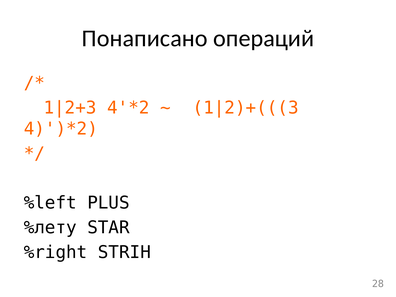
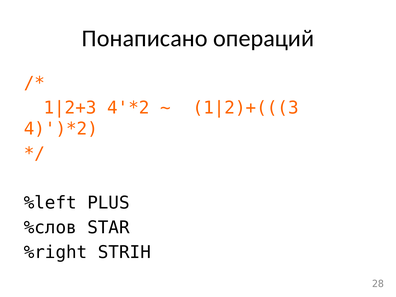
%лету: %лету -> %слов (50, 228)
